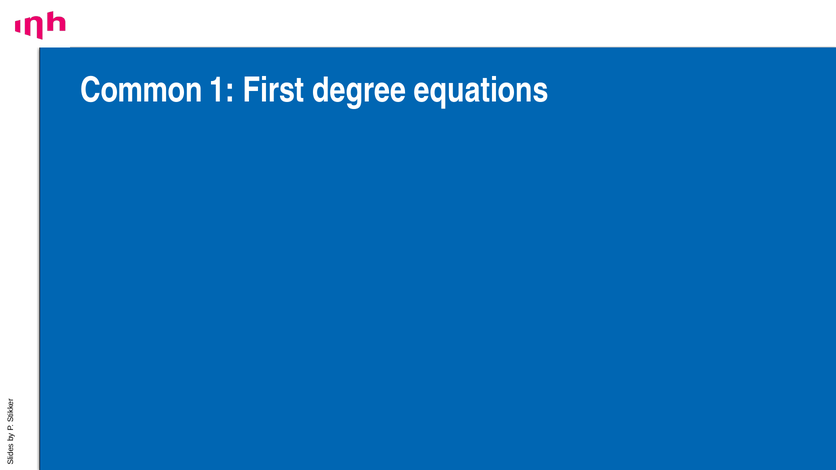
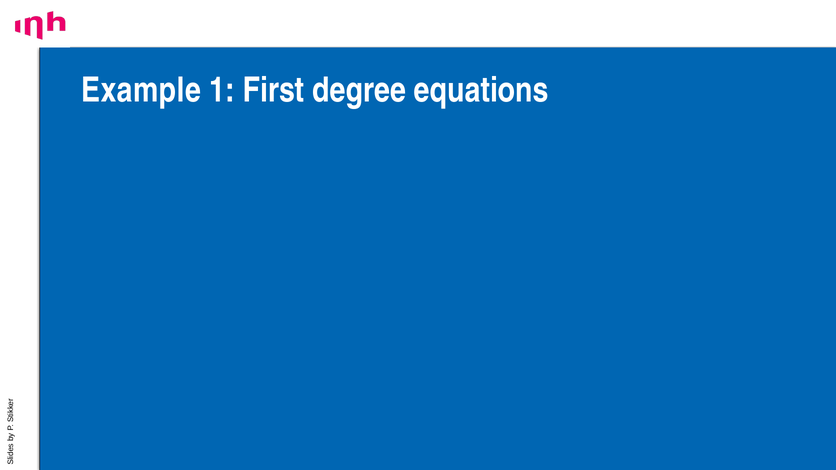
Common: Common -> Example (141, 90)
